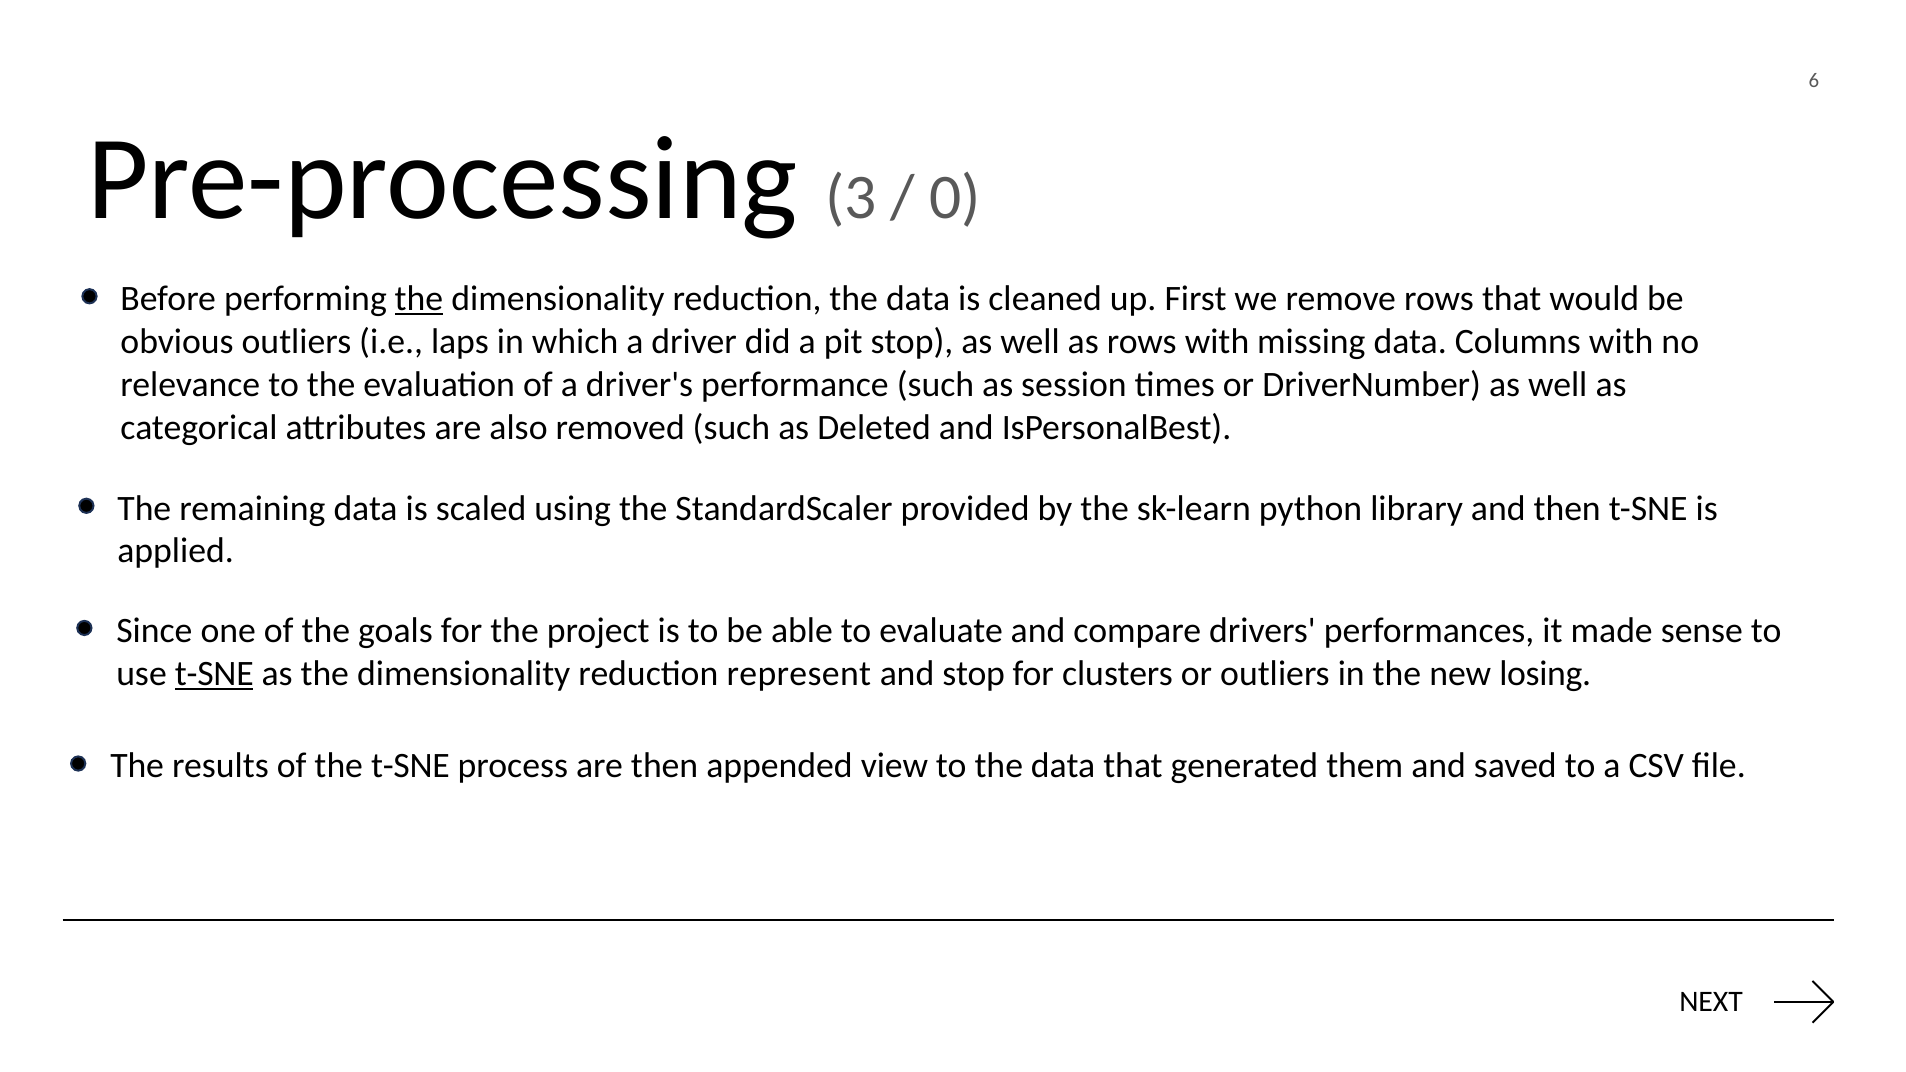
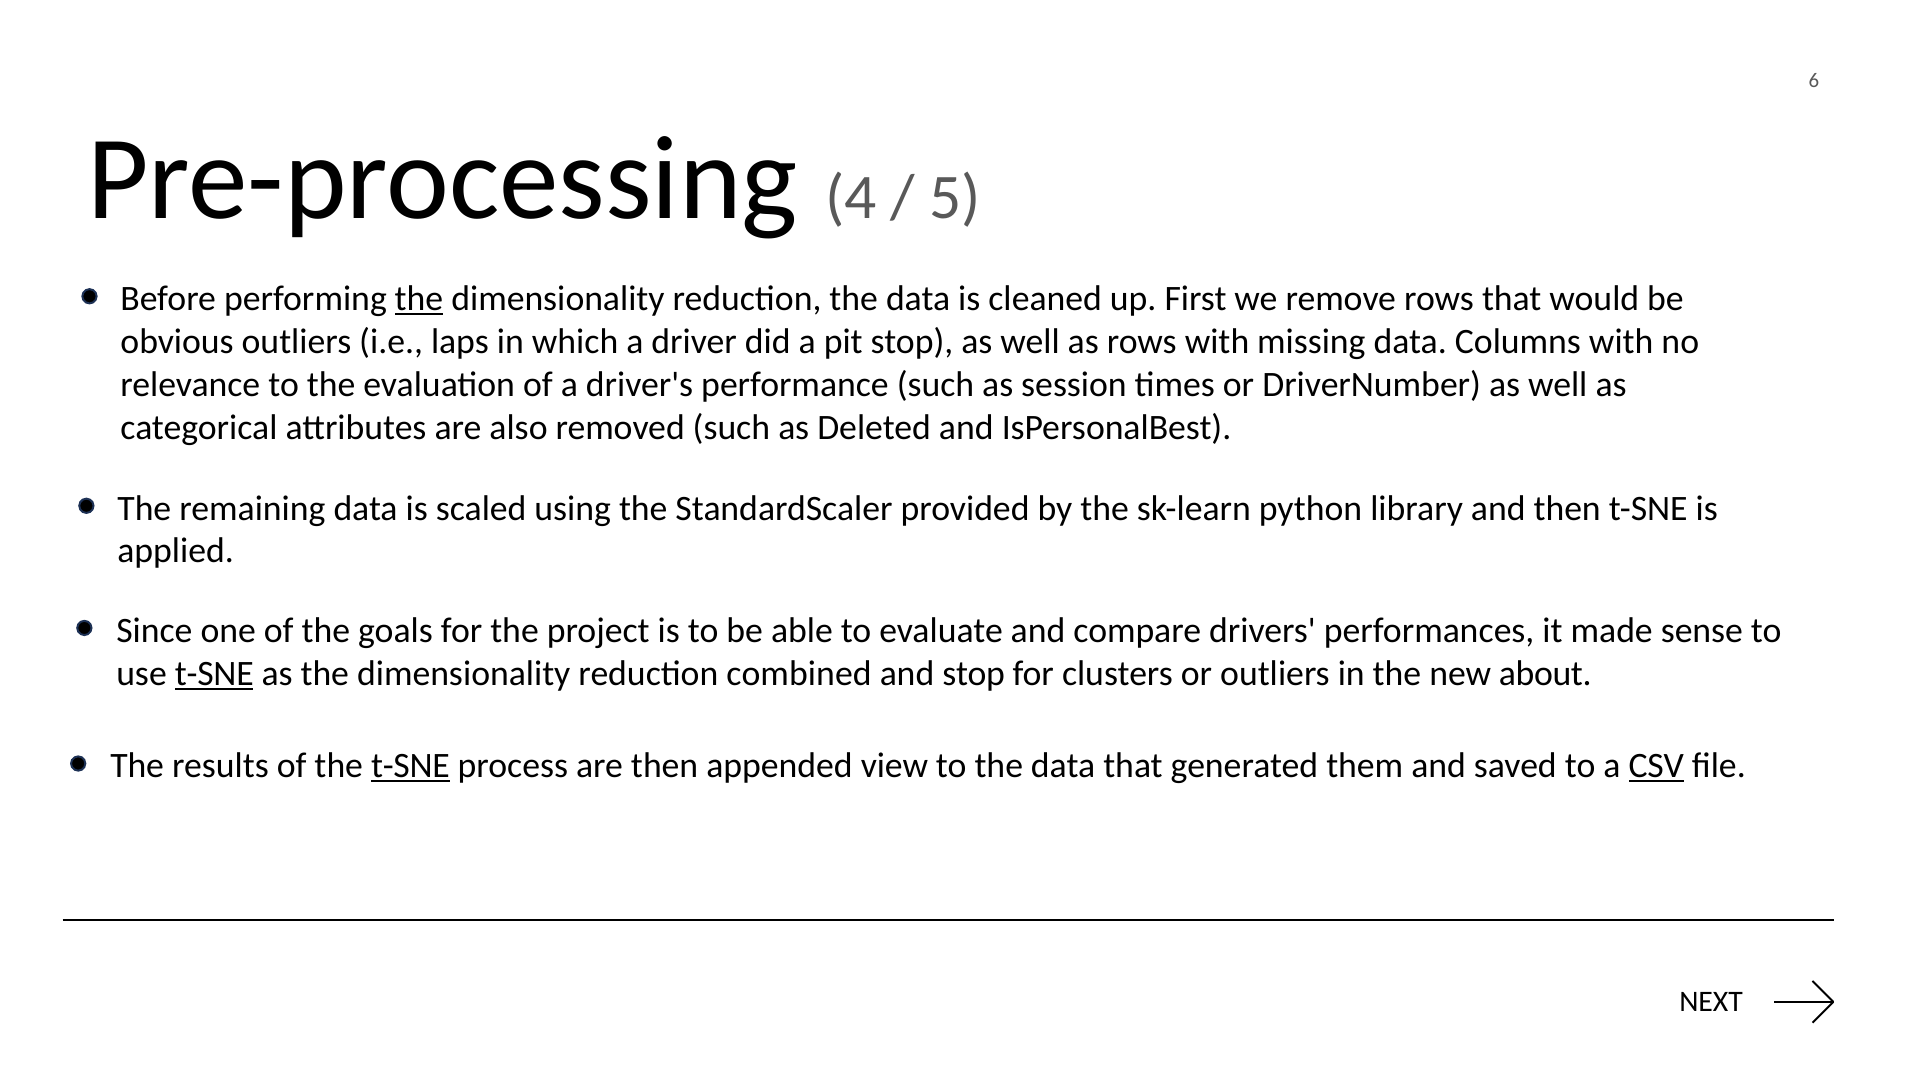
3: 3 -> 4 (851, 197)
0: 0 -> 5 (955, 197)
represent: represent -> combined (799, 673)
losing: losing -> about (1545, 673)
t-SNE underline: none -> present (410, 766)
CSV underline: none -> present (1656, 766)
